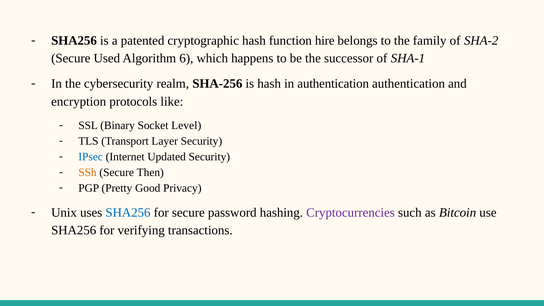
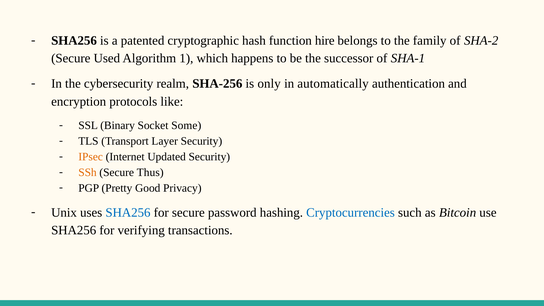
6: 6 -> 1 (186, 58)
is hash: hash -> only (269, 84)
in authentication: authentication -> automatically (333, 84)
Level: Level -> Some (186, 125)
IPsec colour: blue -> orange (91, 157)
Then: Then -> Thus (150, 172)
Cryptocurrencies colour: purple -> blue (351, 213)
